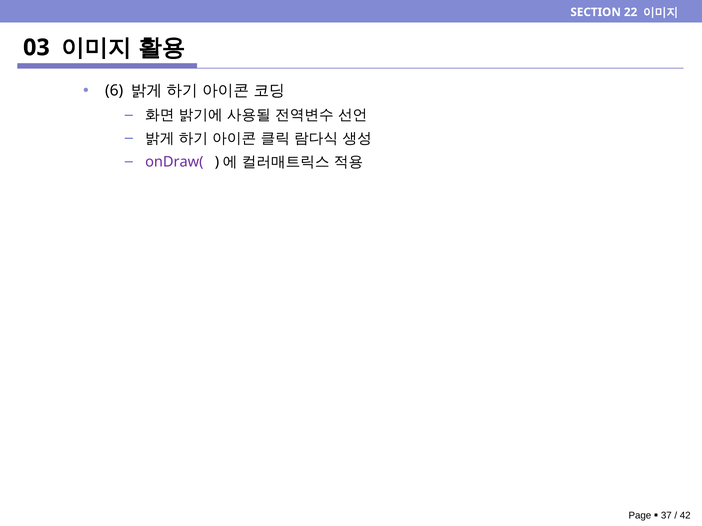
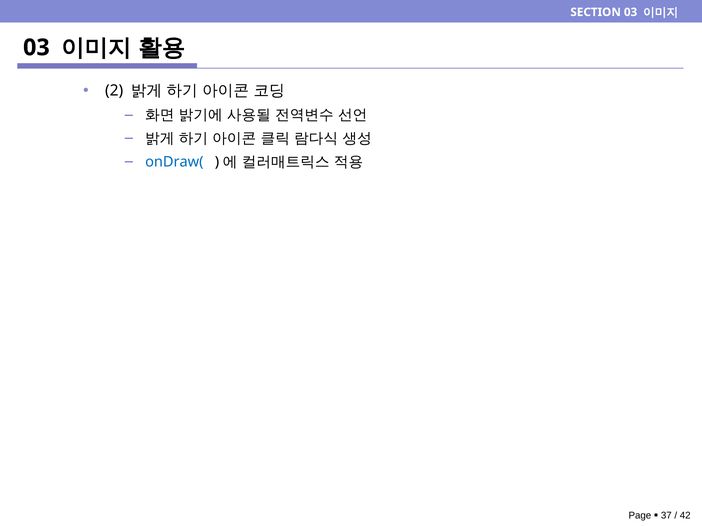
SECTION 22: 22 -> 03 (631, 12)
6: 6 -> 2 (114, 91)
onDraw( colour: purple -> blue (174, 162)
